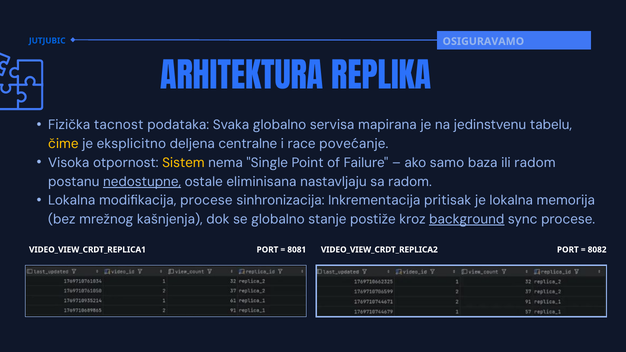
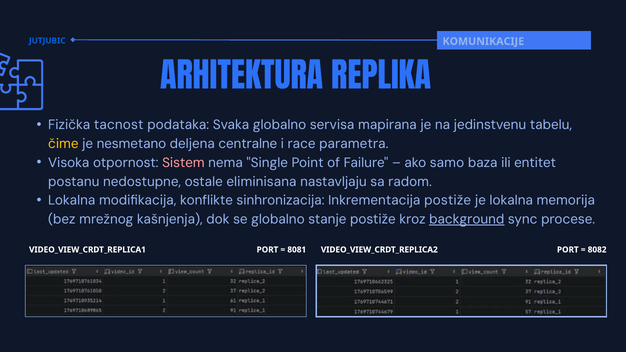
OSIGURAVAMO: OSIGURAVAMO -> KOMUNIKACIJE (483, 41)
eksplicitno: eksplicitno -> nesmetano (131, 144)
povećanje: povećanje -> parametra (354, 144)
Sistem colour: yellow -> pink (183, 163)
ili radom: radom -> entitet (535, 163)
nedostupne underline: present -> none (142, 182)
modifikacija procese: procese -> konflikte (206, 201)
Inkrementacija pritisak: pritisak -> postiže (448, 201)
